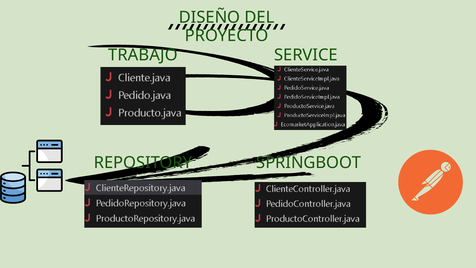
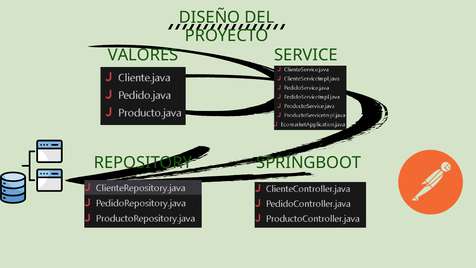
TRABAJO: TRABAJO -> VALORES (143, 55)
